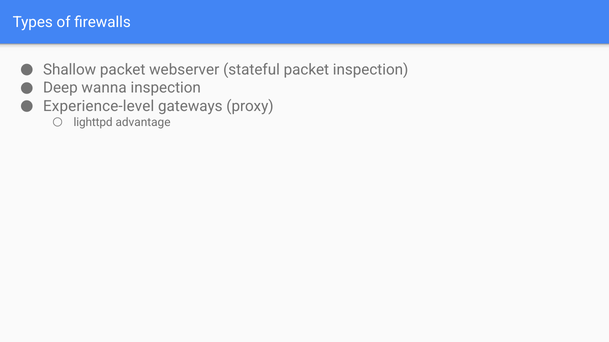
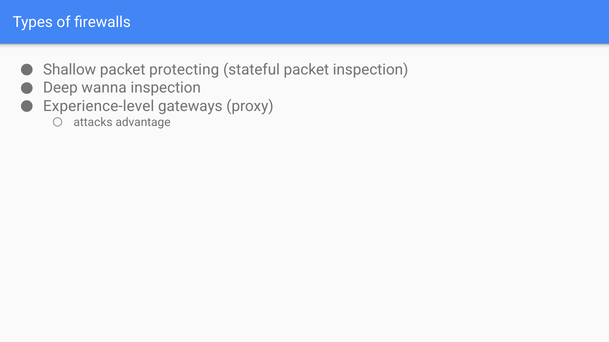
webserver: webserver -> protecting (184, 70)
lighttpd: lighttpd -> attacks (93, 122)
